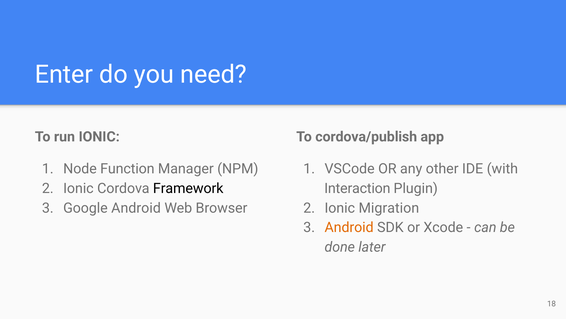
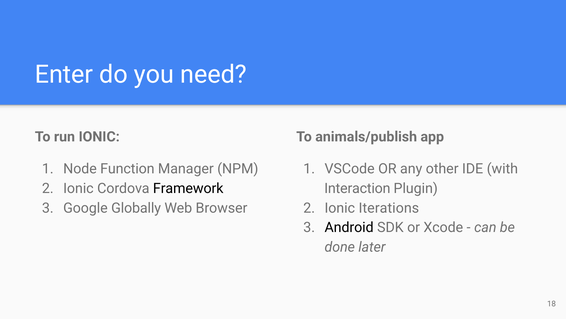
cordova/publish: cordova/publish -> animals/publish (366, 136)
Google Android: Android -> Globally (136, 208)
Migration: Migration -> Iterations (389, 208)
Android colour: orange -> black (349, 227)
